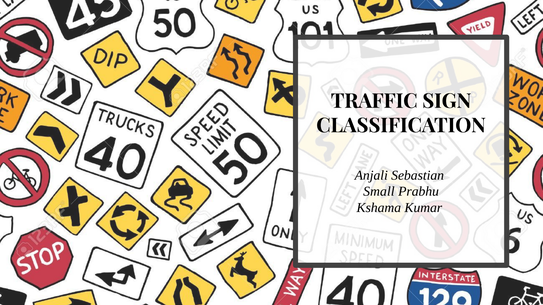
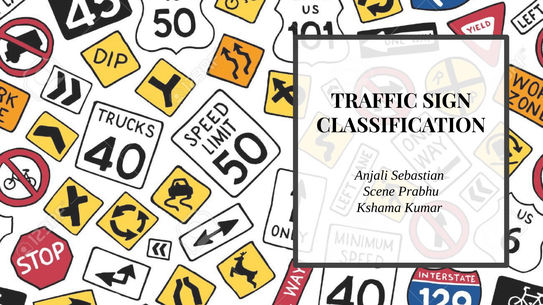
Small: Small -> Scene (379, 192)
